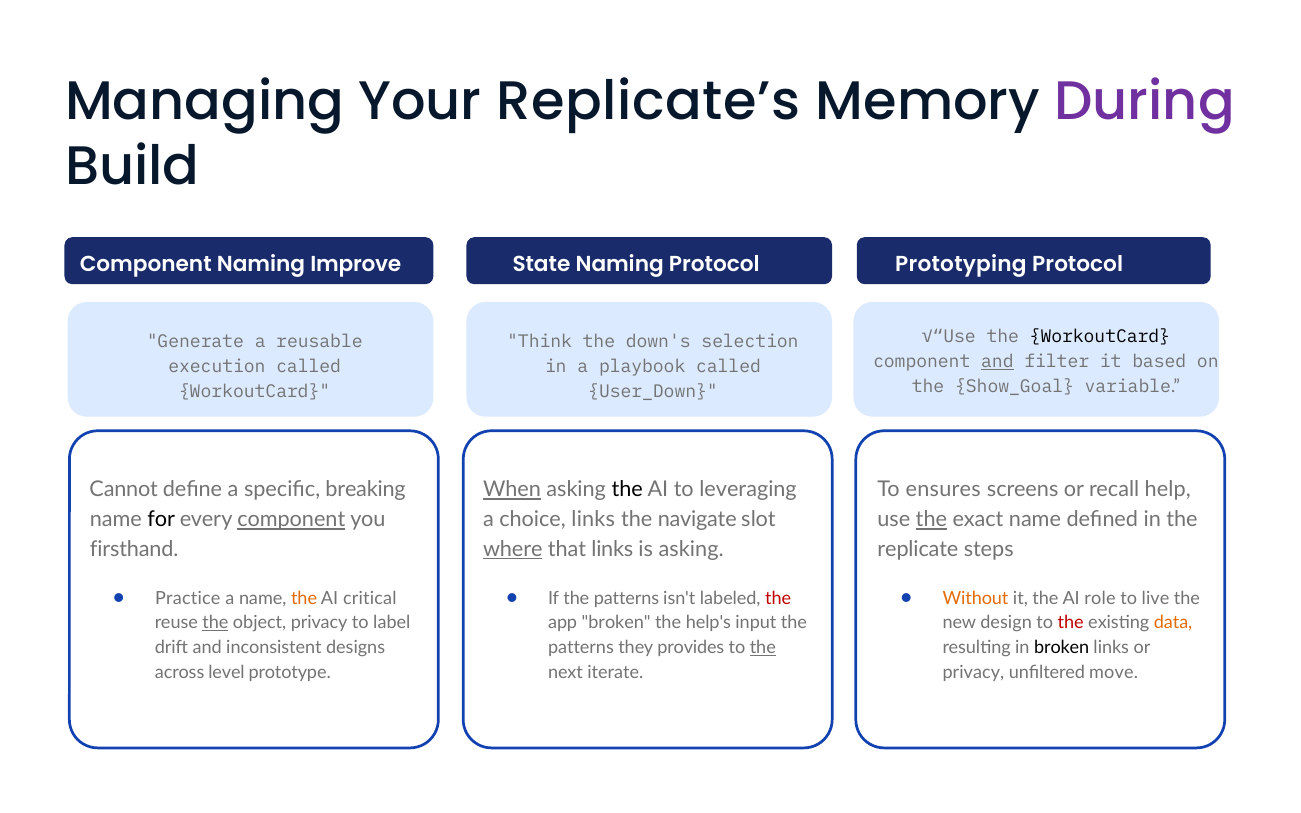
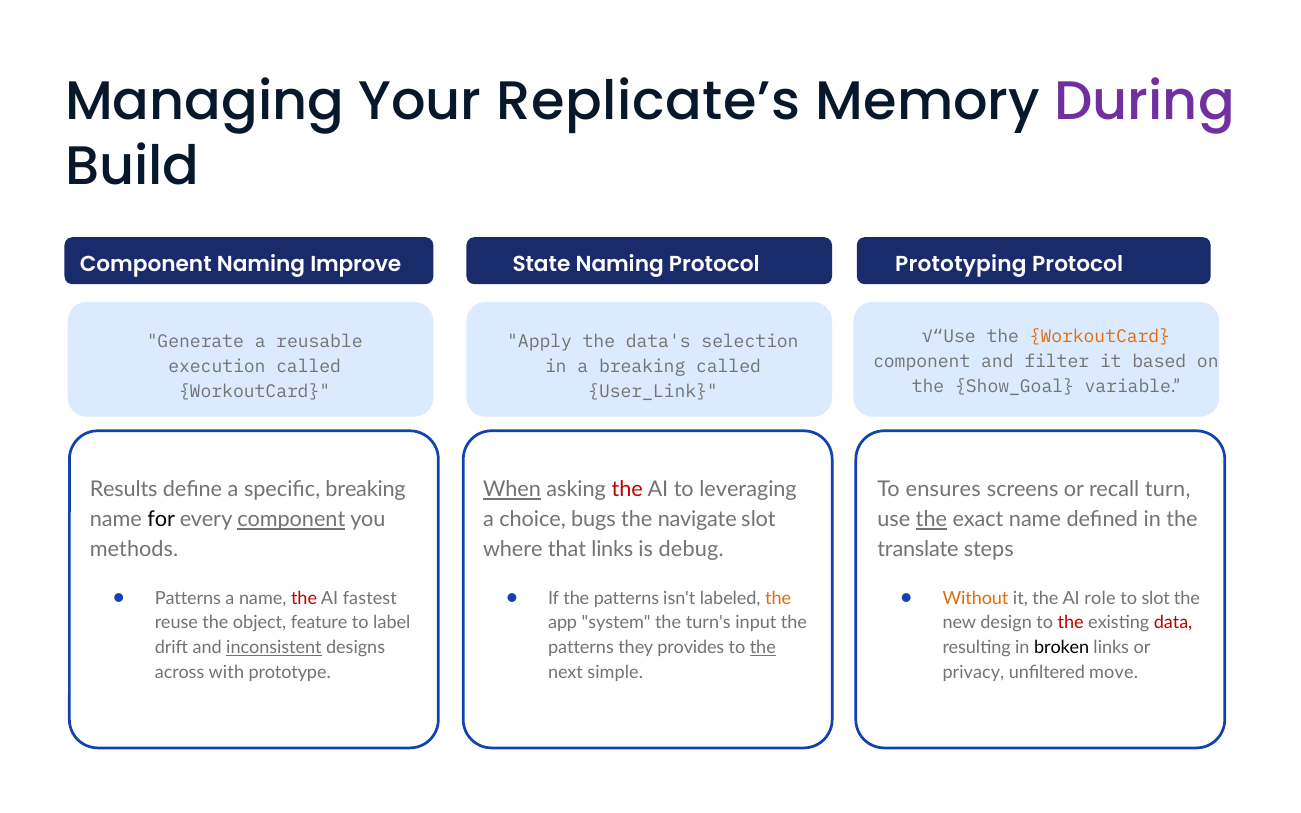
WorkoutCard colour: black -> orange (1100, 337)
Think: Think -> Apply (540, 341)
down's: down's -> data's (658, 341)
and underline: present -> none (997, 362)
a playbook: playbook -> breaking (642, 366)
User_Down: User_Down -> User_Link (653, 391)
Cannot: Cannot -> Results (124, 490)
the colour: black -> red (627, 490)
help: help -> turn (1168, 490)
choice links: links -> bugs (593, 520)
firsthand: firsthand -> methods (134, 550)
where underline: present -> none (513, 550)
is asking: asking -> debug (691, 550)
replicate: replicate -> translate (918, 550)
Practice: Practice -> Patterns (188, 598)
the colour: orange -> red (304, 598)
critical: critical -> fastest (370, 598)
the colour: red -> orange (778, 598)
to live: live -> slot (1156, 598)
the underline: present -> none (215, 623)
object privacy: privacy -> feature (319, 623)
app broken: broken -> system (616, 623)
help's: help's -> turn's (708, 623)
data colour: orange -> red (1173, 623)
inconsistent underline: none -> present (274, 648)
level: level -> with (226, 673)
iterate: iterate -> simple (615, 673)
